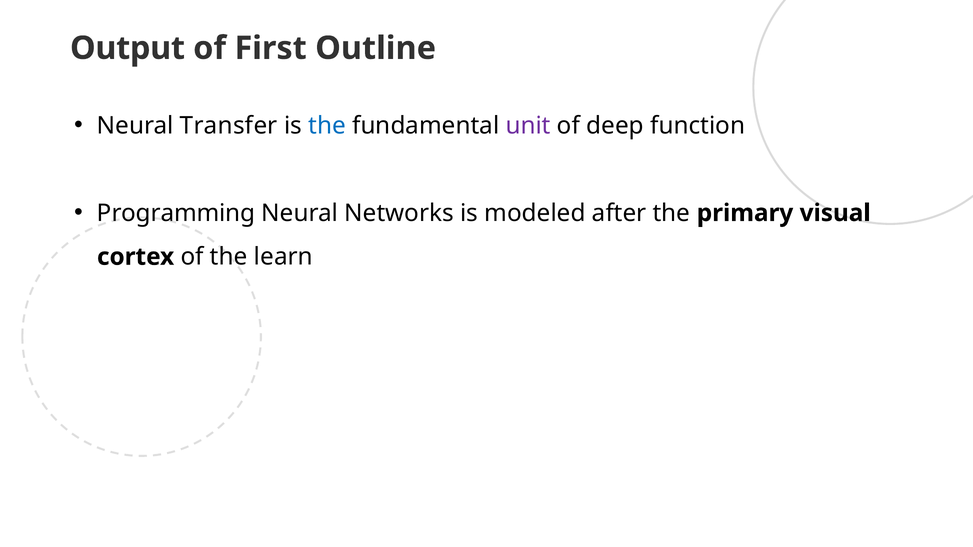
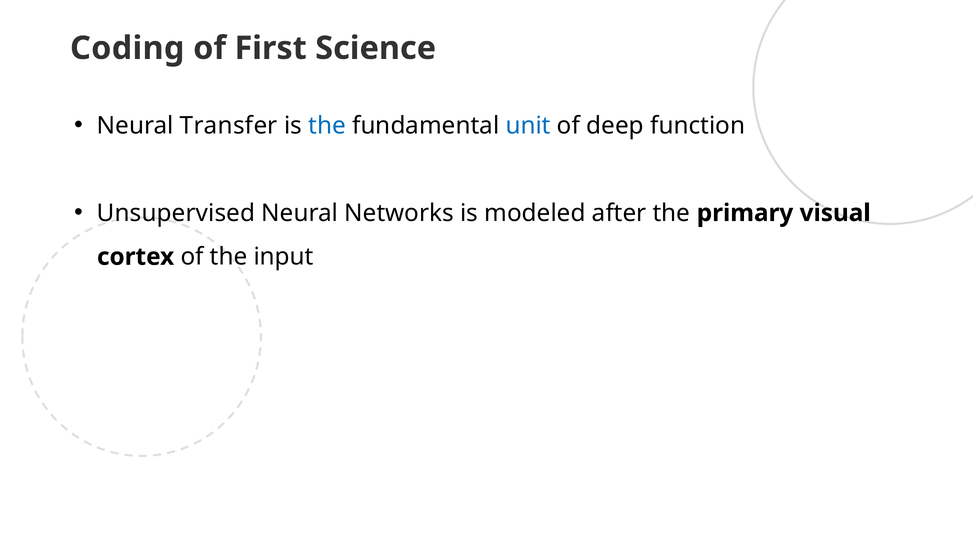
Output: Output -> Coding (127, 48)
Outline: Outline -> Science (376, 48)
unit colour: purple -> blue (528, 126)
Programming: Programming -> Unsupervised (176, 213)
learn: learn -> input (284, 257)
